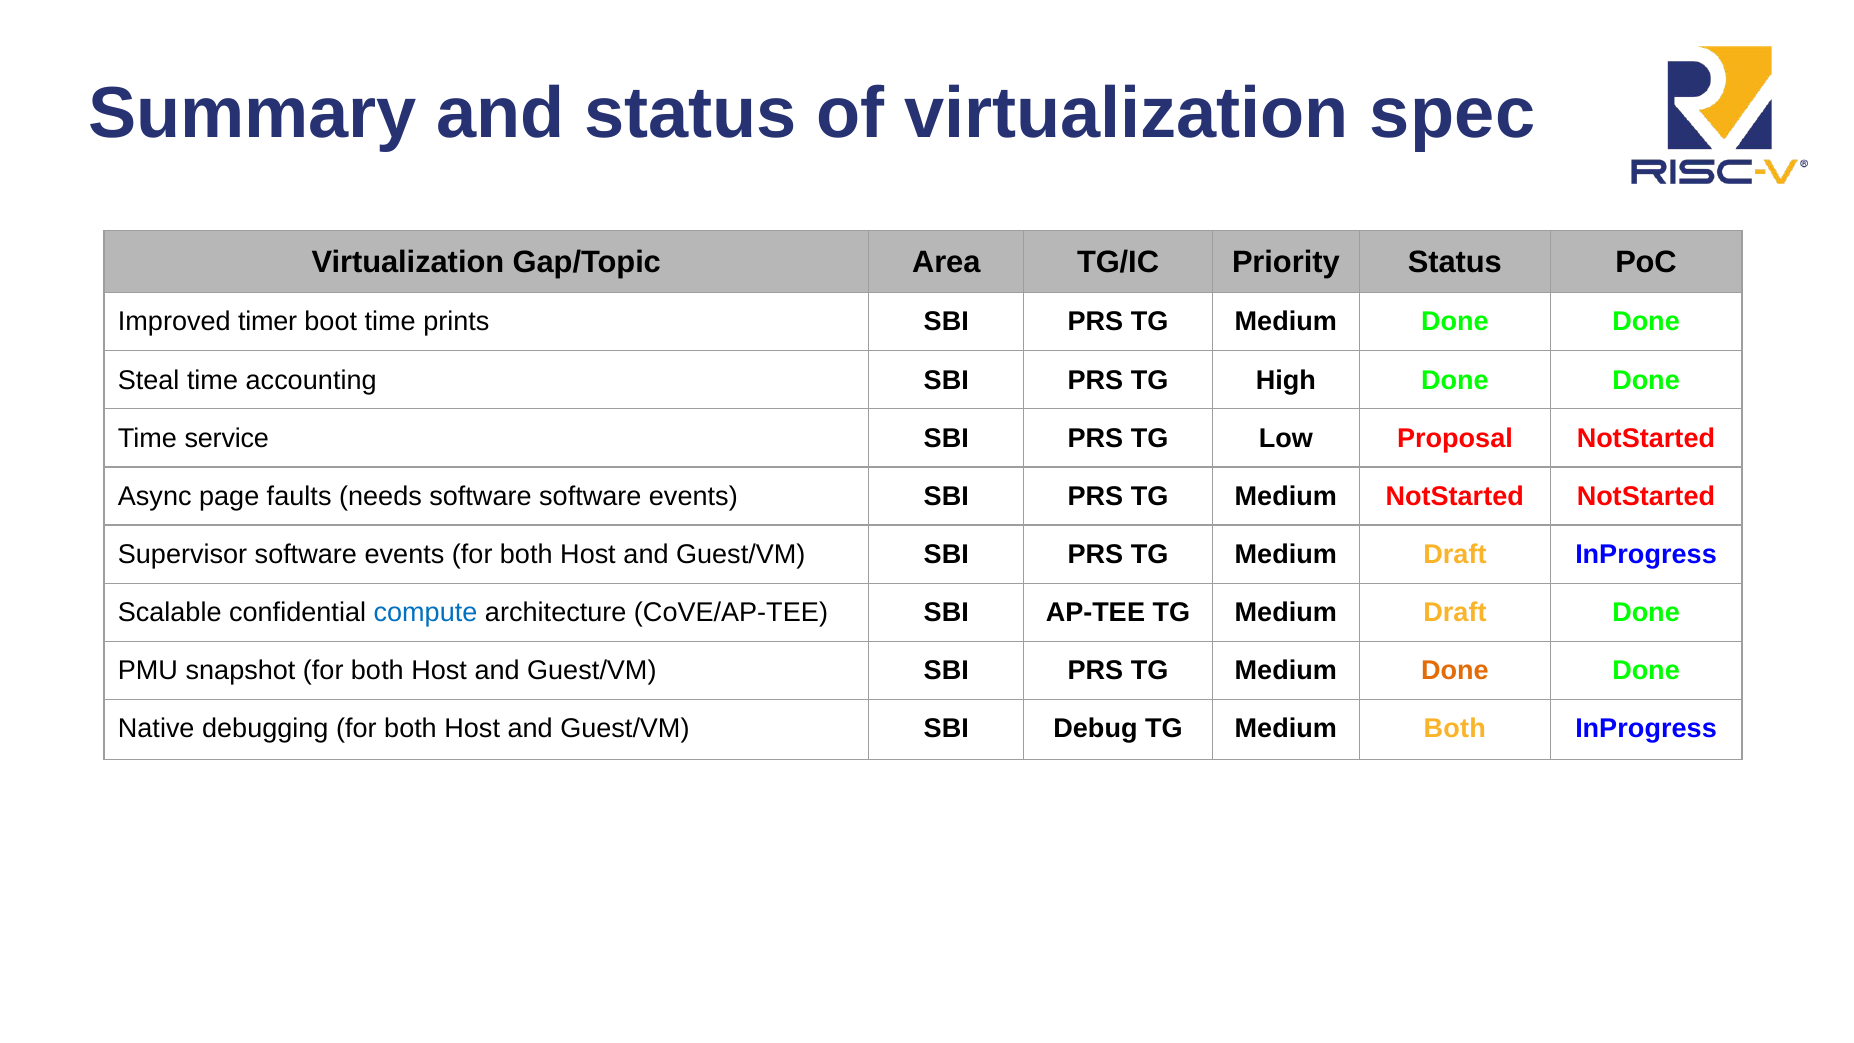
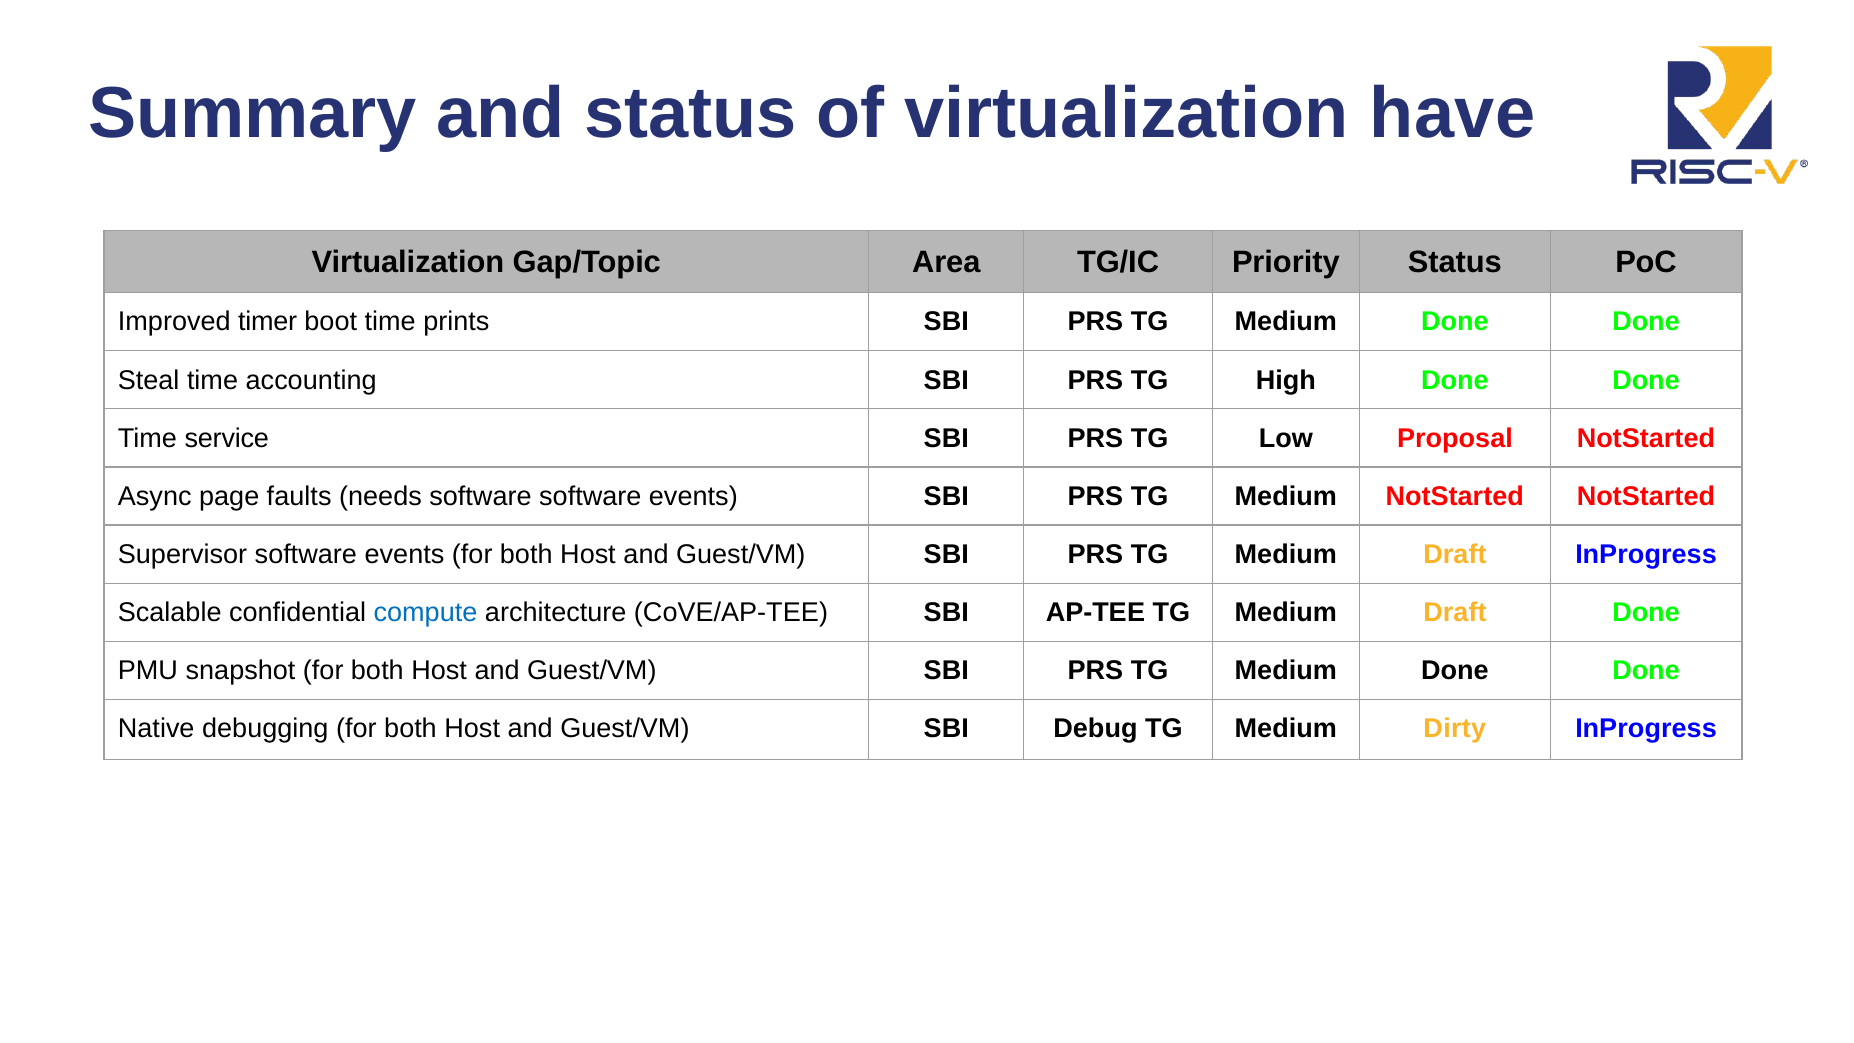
spec: spec -> have (1453, 114)
Done colour: orange -> black (1455, 671)
Medium Both: Both -> Dirty (1455, 729)
